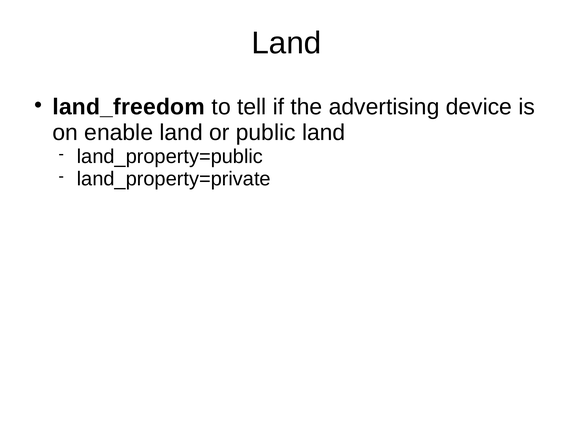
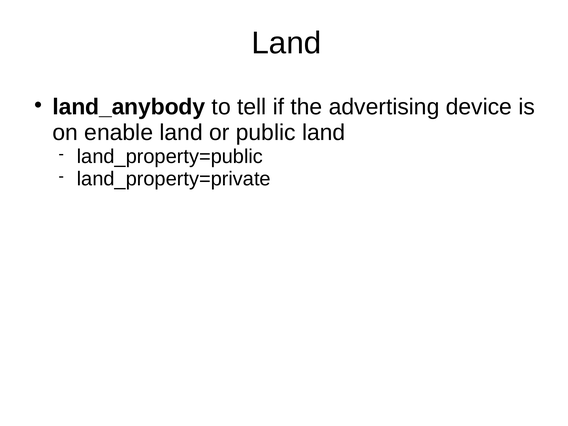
land_freedom: land_freedom -> land_anybody (129, 107)
